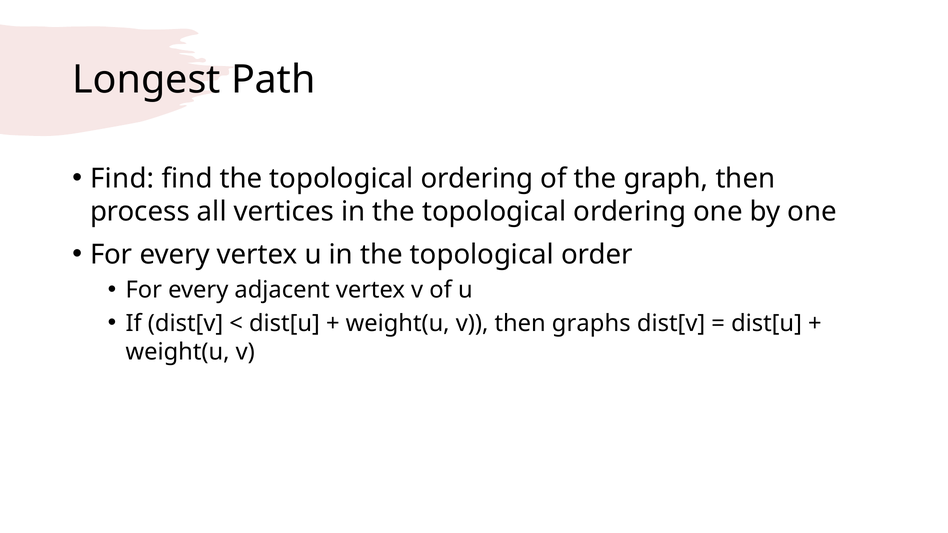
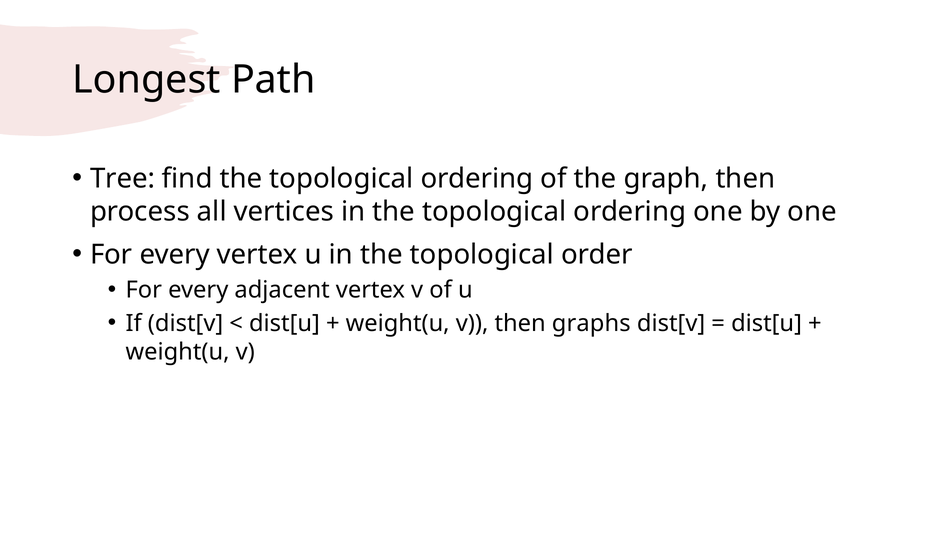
Find: Find -> Tree (122, 179)
